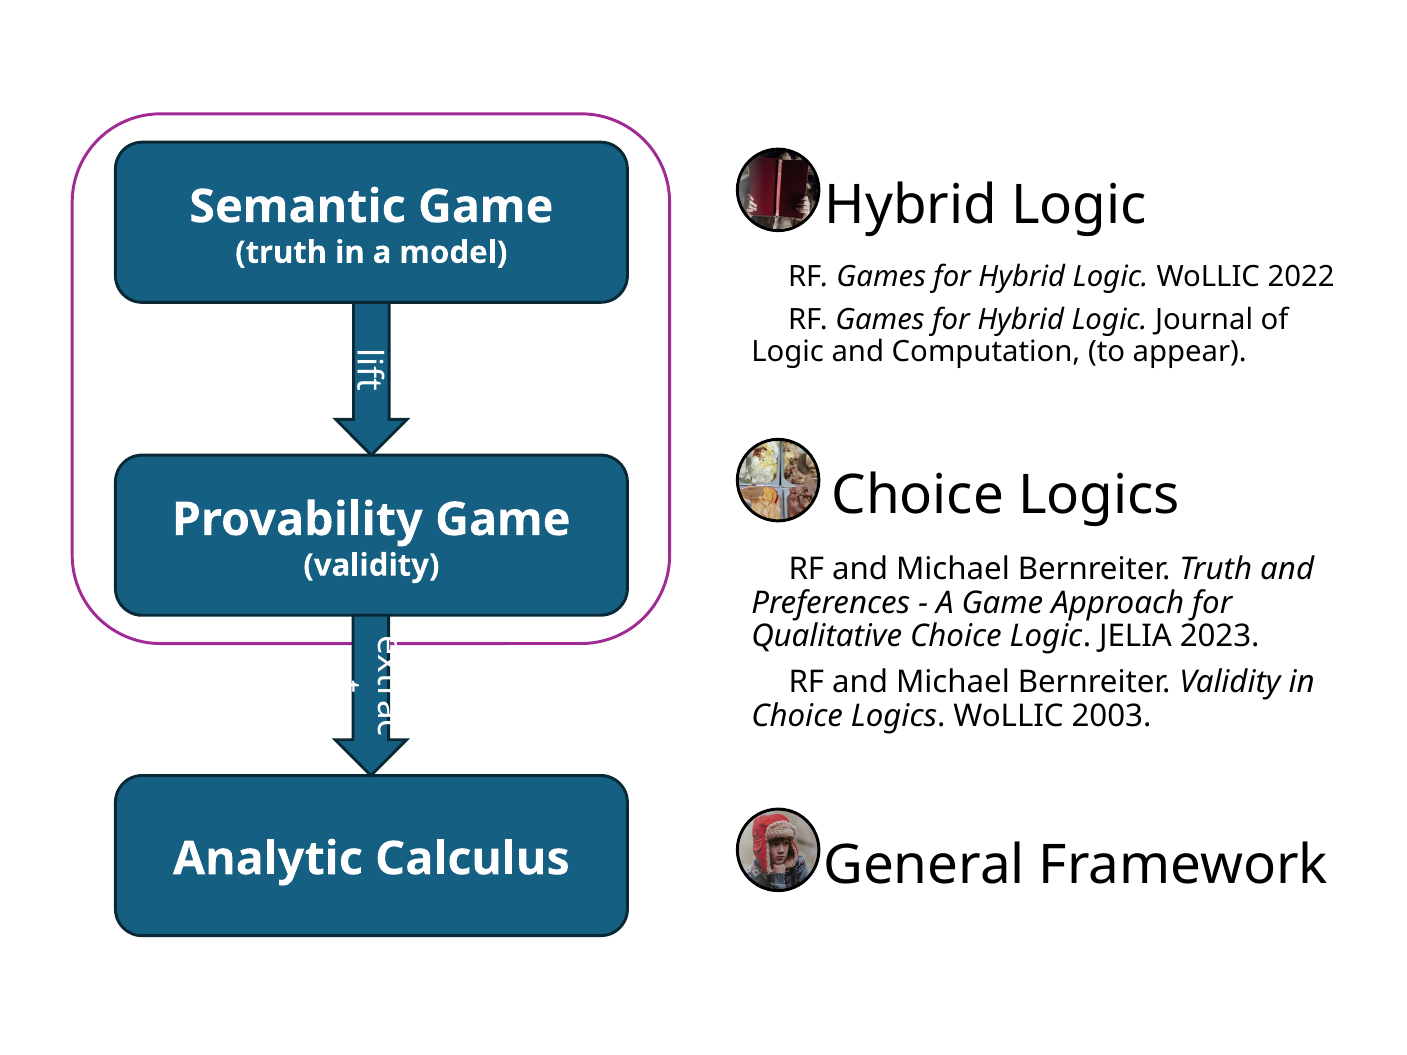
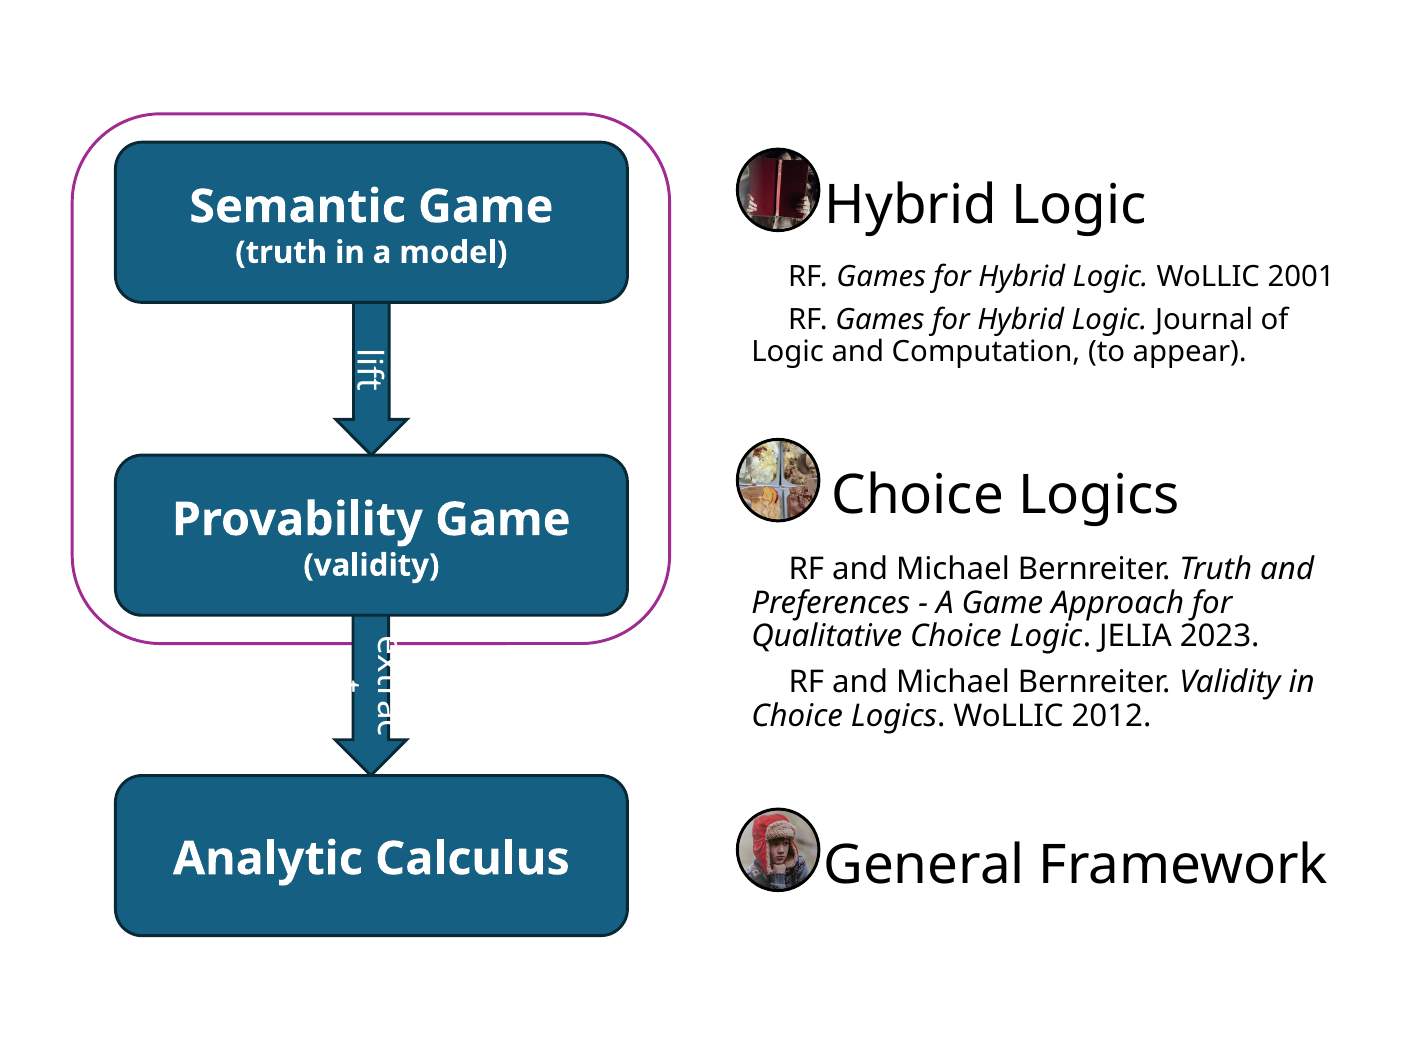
2022: 2022 -> 2001 (1301, 277)
2003: 2003 -> 2012 (1111, 716)
